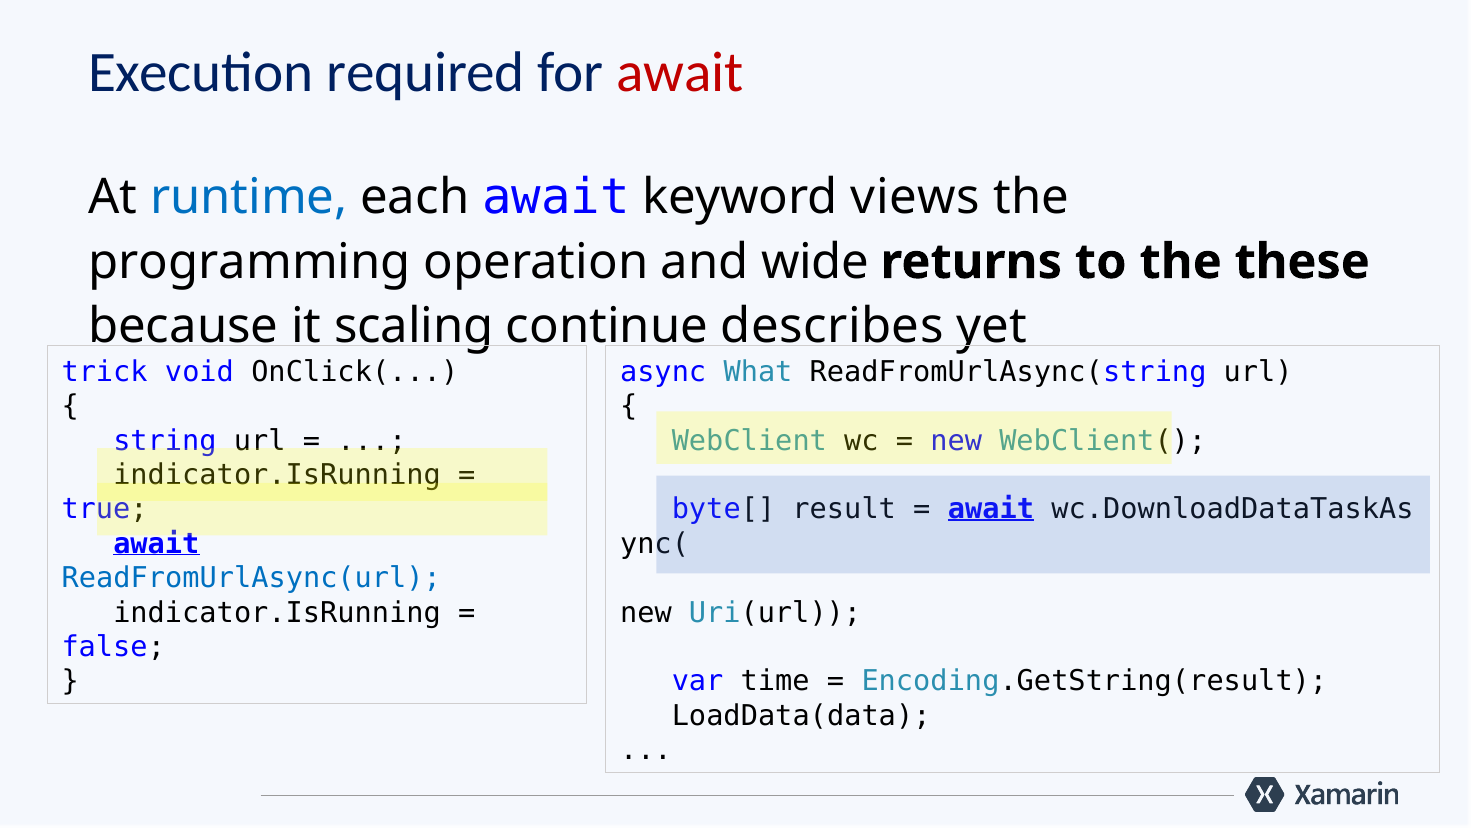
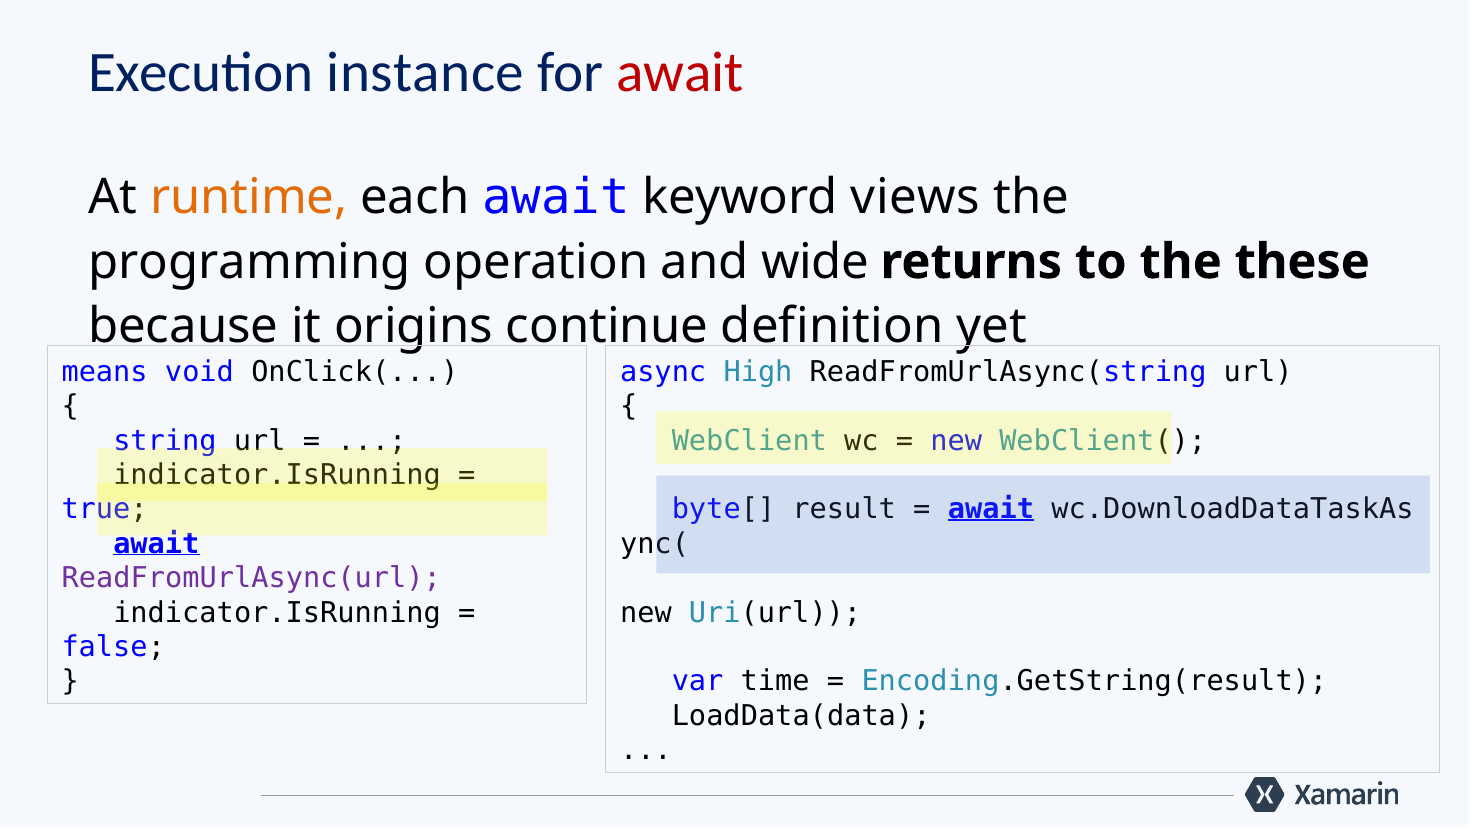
required: required -> instance (425, 72)
runtime colour: blue -> orange (249, 197)
scaling: scaling -> origins (414, 326)
describes: describes -> definition (832, 326)
trick: trick -> means (105, 372)
What: What -> High (758, 372)
ReadFromUrlAsync(url colour: blue -> purple (251, 578)
